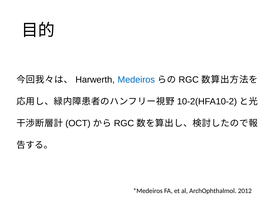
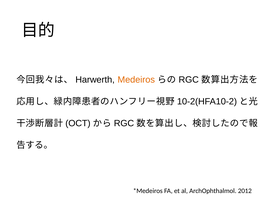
Medeiros colour: blue -> orange (136, 80)
